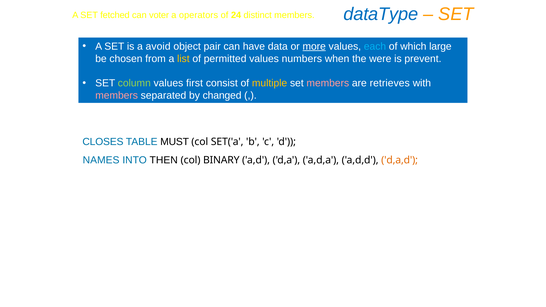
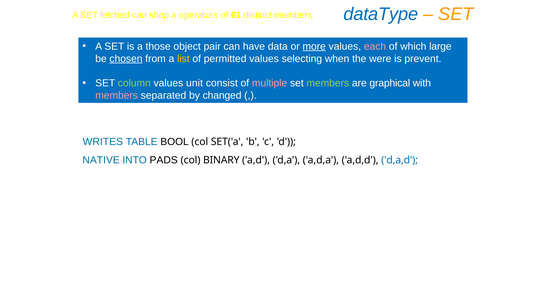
voter: voter -> shop (159, 15)
24: 24 -> 61 (236, 15)
avoid: avoid -> those (158, 46)
each colour: light blue -> pink (375, 46)
chosen underline: none -> present (126, 59)
numbers: numbers -> selecting (302, 59)
first: first -> unit (195, 83)
multiple colour: yellow -> pink (270, 83)
members colour: pink -> light green (328, 83)
retrieves: retrieves -> graphical (390, 83)
CLOSES: CLOSES -> WRITES (103, 142)
MUST: MUST -> BOOL (175, 142)
NAMES: NAMES -> NATIVE (101, 160)
THEN: THEN -> PADS (164, 160)
d,a,d colour: orange -> blue (400, 160)
